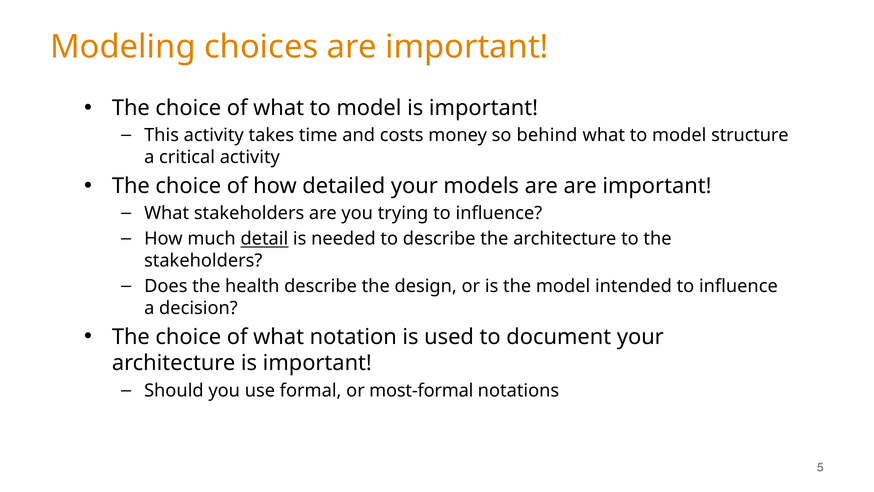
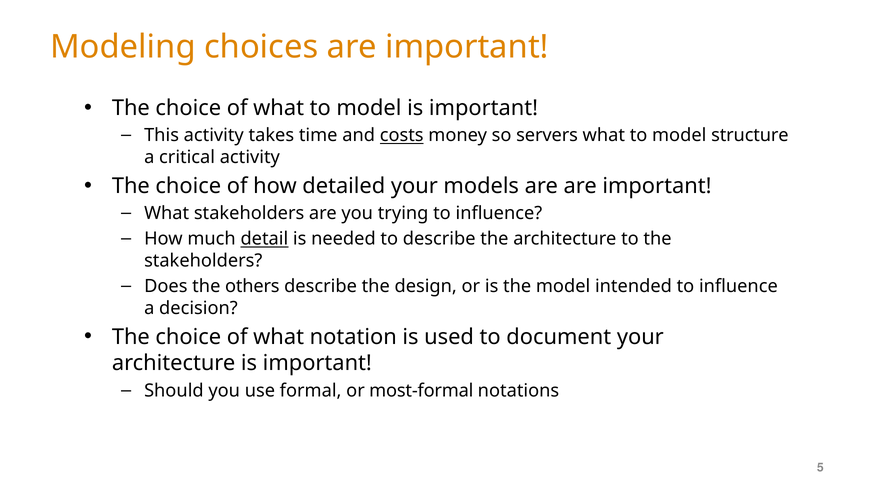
costs underline: none -> present (402, 135)
behind: behind -> servers (547, 135)
health: health -> others (252, 286)
